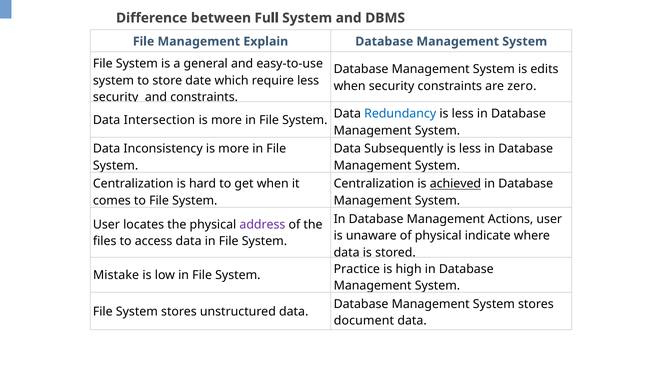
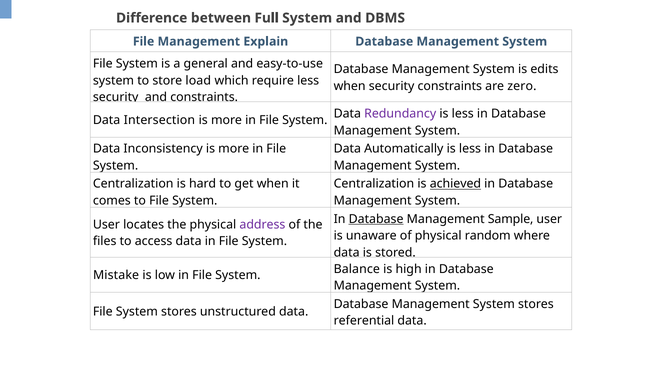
date: date -> load (198, 81)
Redundancy colour: blue -> purple (400, 114)
Subsequently: Subsequently -> Automatically (404, 149)
Database underline: none -> present (376, 219)
Actions: Actions -> Sample (511, 219)
indicate: indicate -> random (488, 236)
Practice: Practice -> Balance (357, 269)
document: document -> referential (364, 321)
